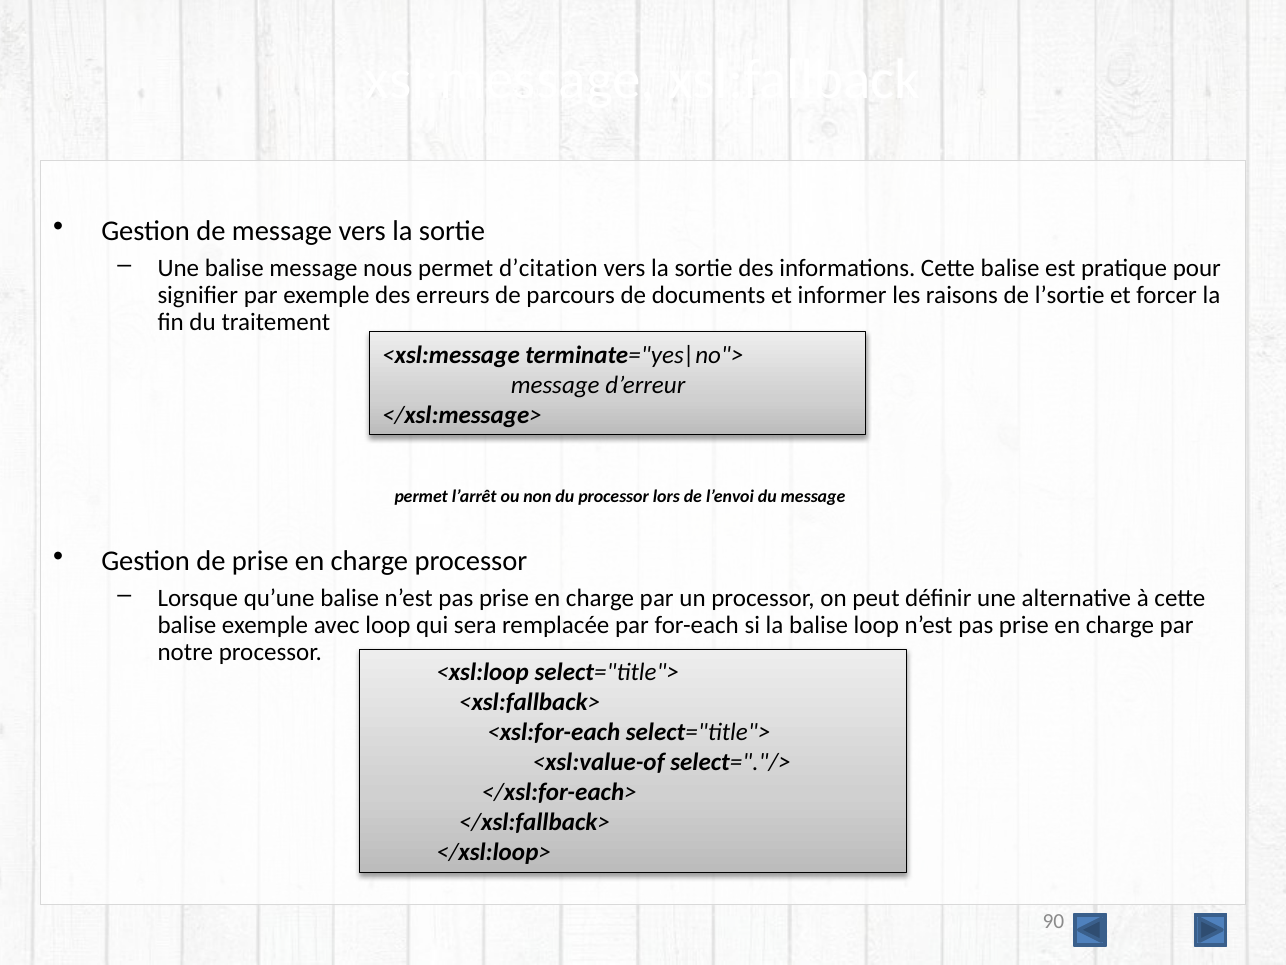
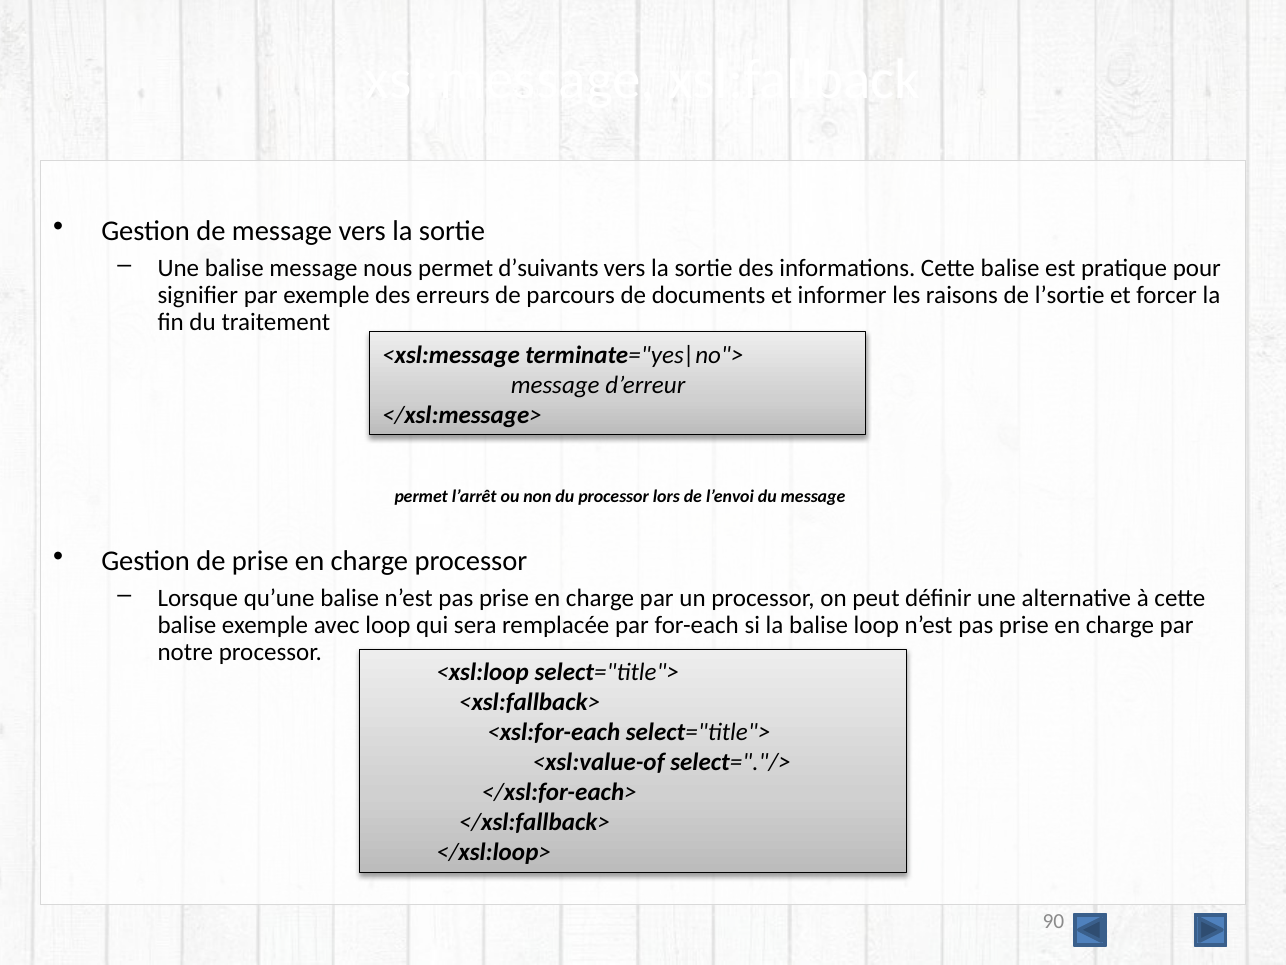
d’citation: d’citation -> d’suivants (549, 268)
